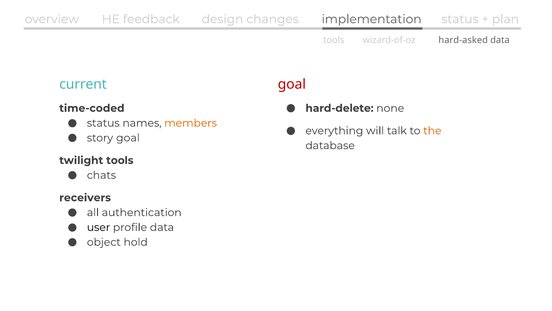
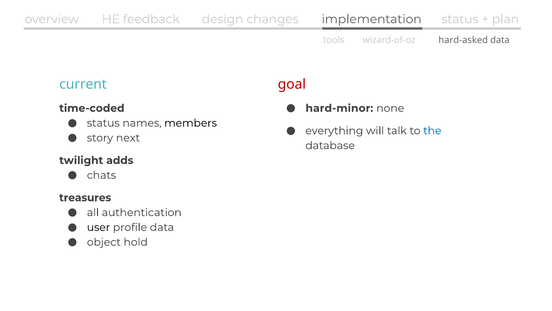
hard-delete: hard-delete -> hard-minor (339, 108)
members colour: orange -> black (191, 123)
the colour: orange -> blue (432, 131)
story goal: goal -> next (128, 138)
twilight tools: tools -> adds (120, 160)
receivers: receivers -> treasures (85, 197)
